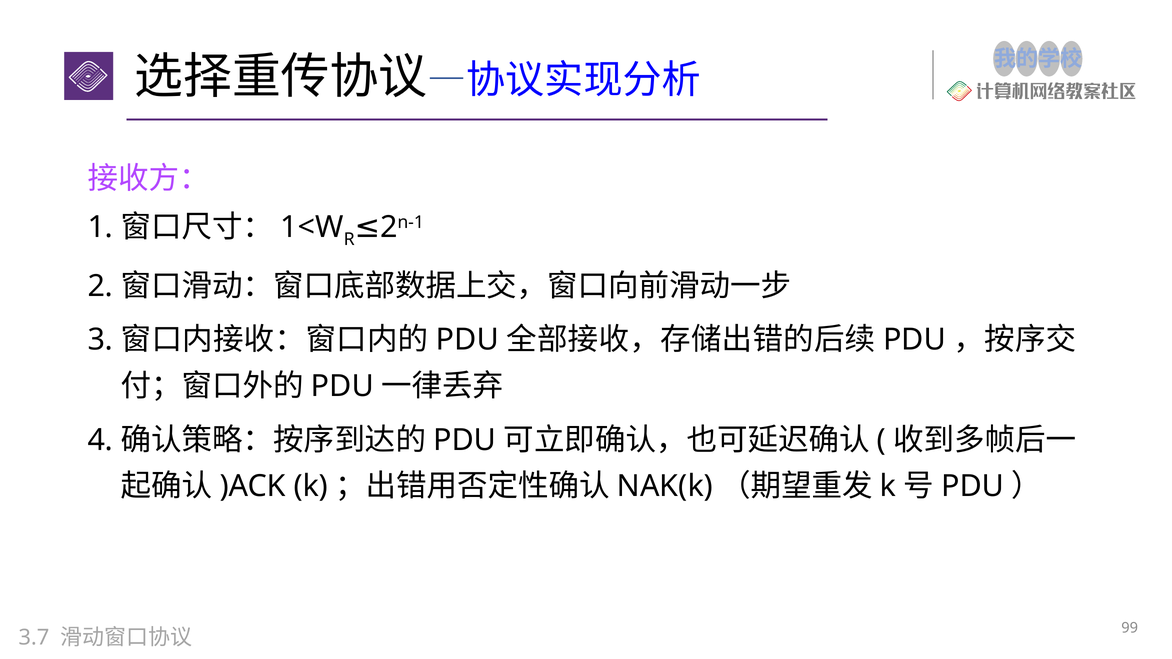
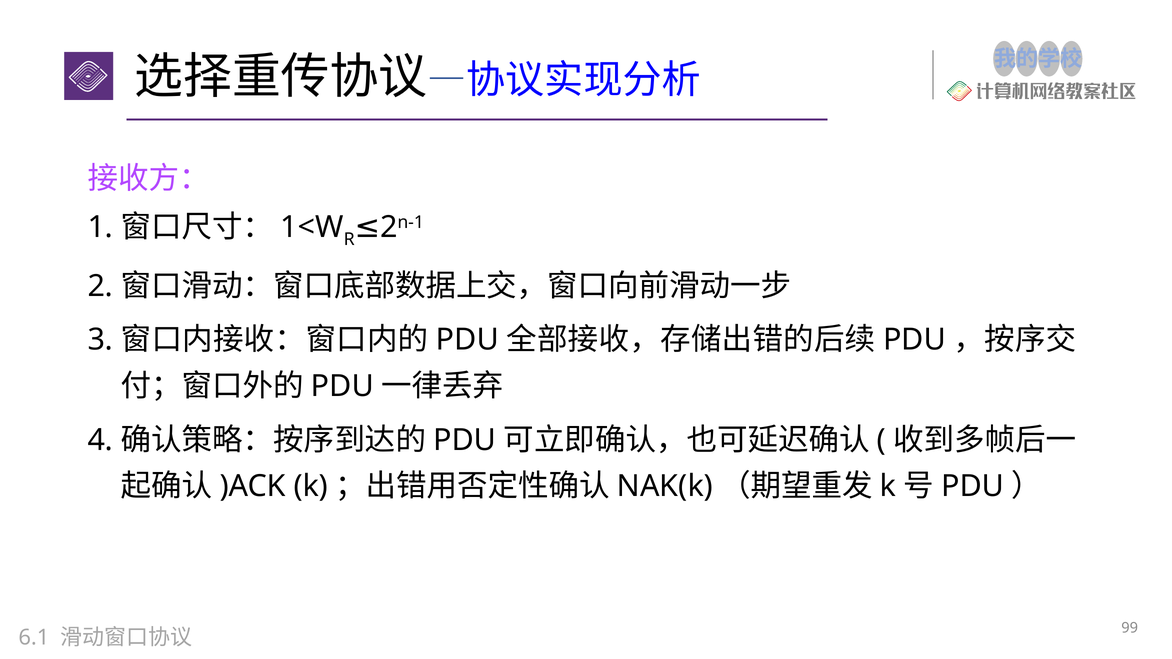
3.7: 3.7 -> 6.1 (34, 638)
